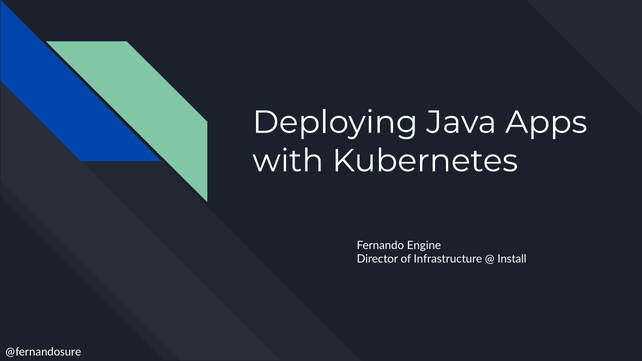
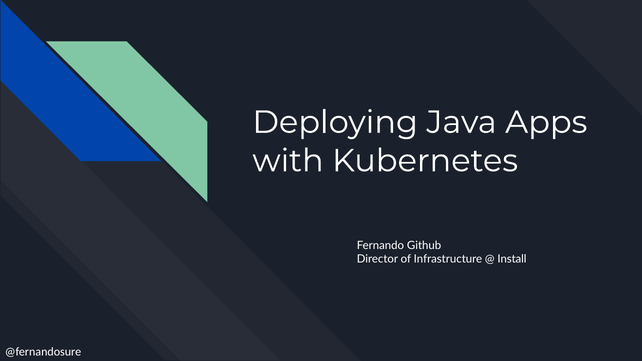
Engine: Engine -> Github (424, 245)
